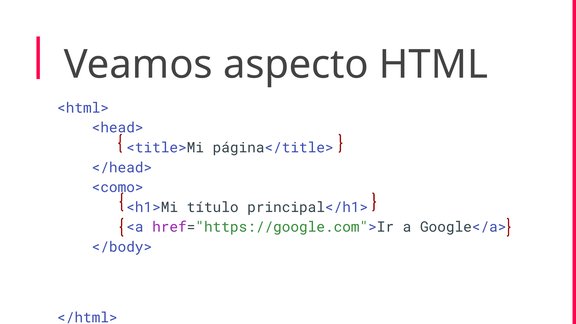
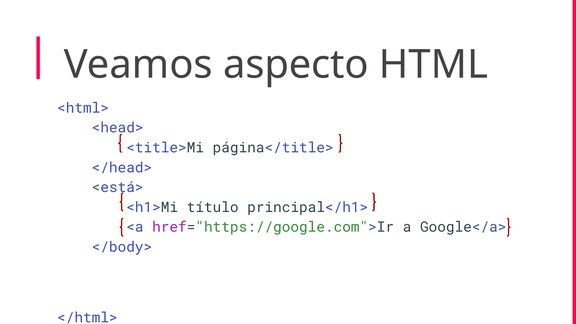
<como>: <como> -> <está> (118, 187)
